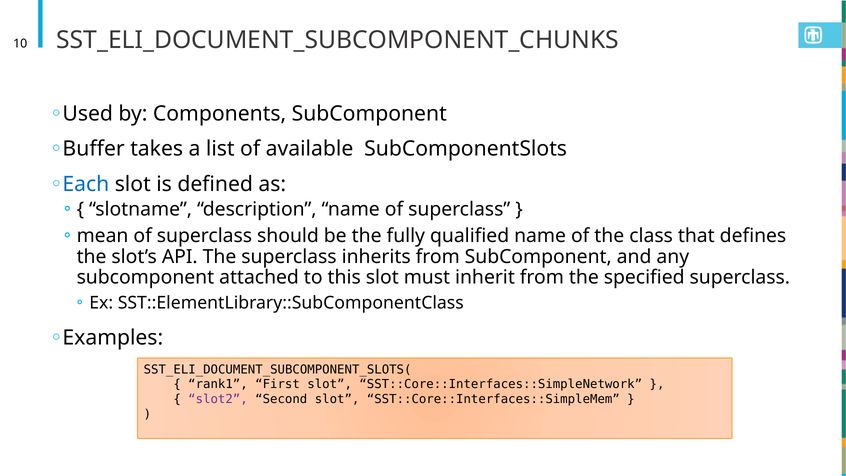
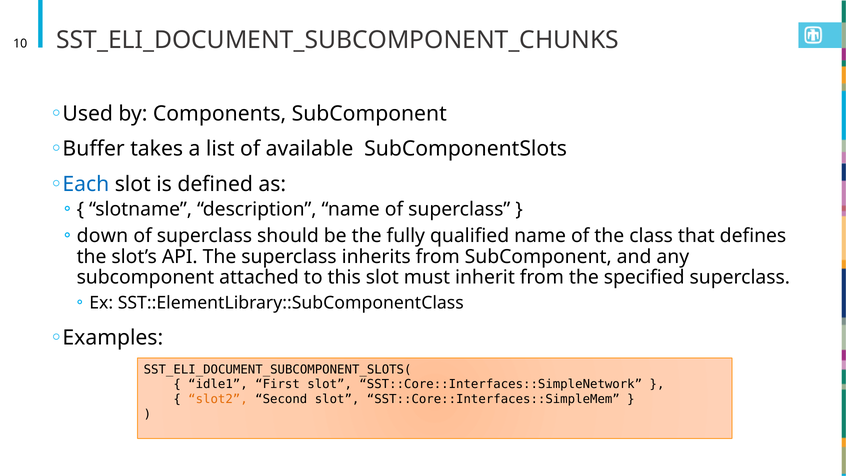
mean: mean -> down (102, 236)
rank1: rank1 -> idle1 (218, 384)
slot2 colour: purple -> orange (218, 399)
